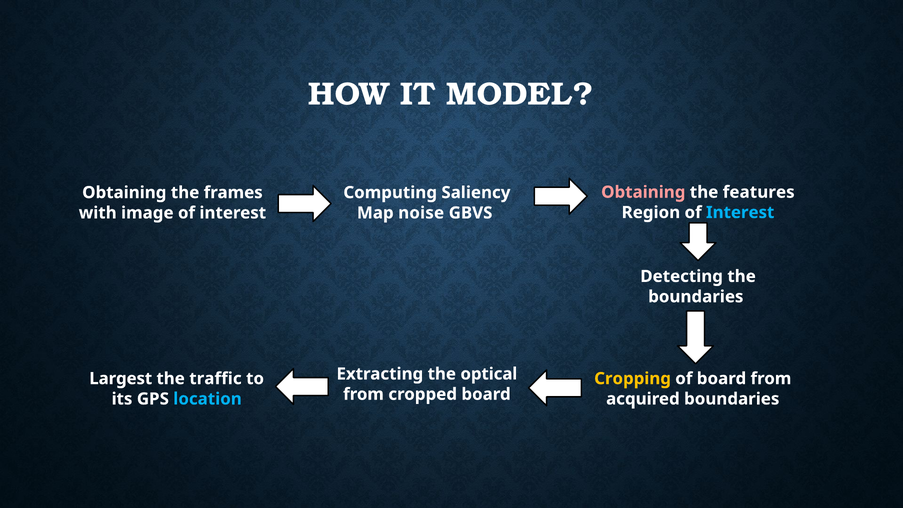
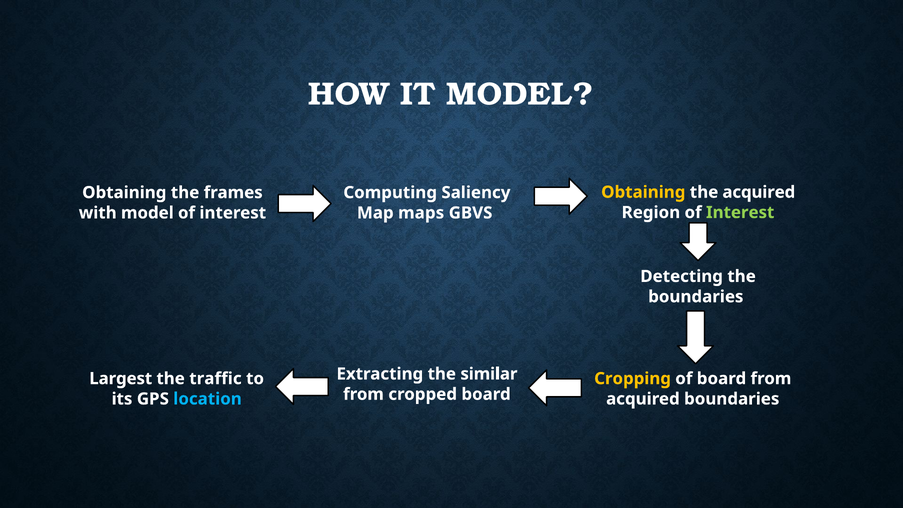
Obtaining colour: pink -> yellow (643, 192)
the features: features -> acquired (759, 192)
Interest colour: light blue -> light green (740, 212)
with image: image -> model (147, 213)
noise: noise -> maps (421, 213)
optical: optical -> similar (489, 374)
